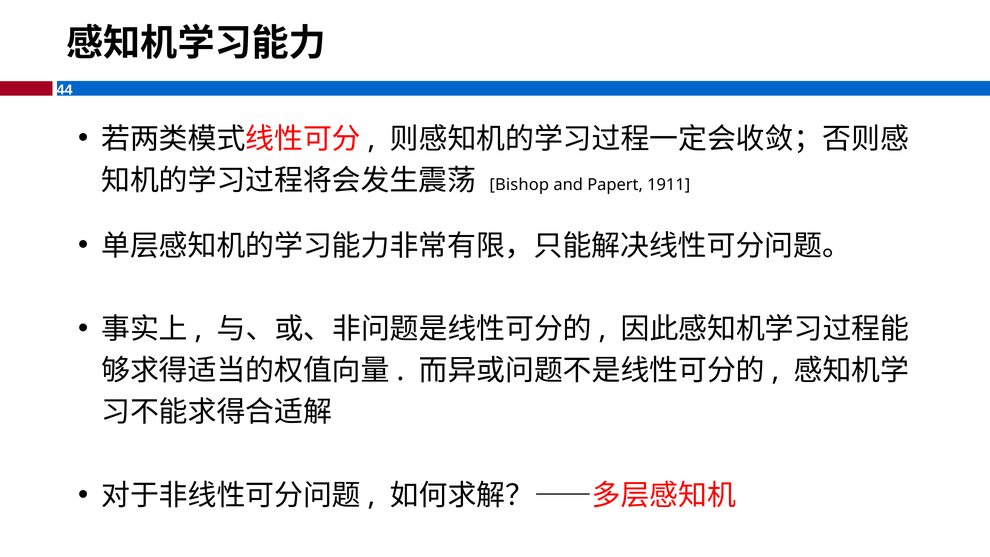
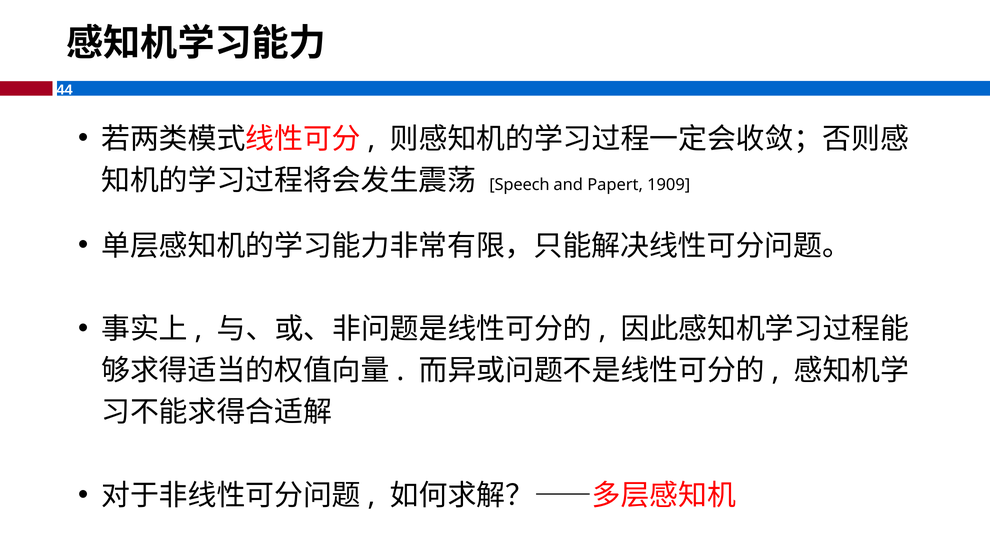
Bishop: Bishop -> Speech (519, 185)
1911: 1911 -> 1909 (669, 185)
